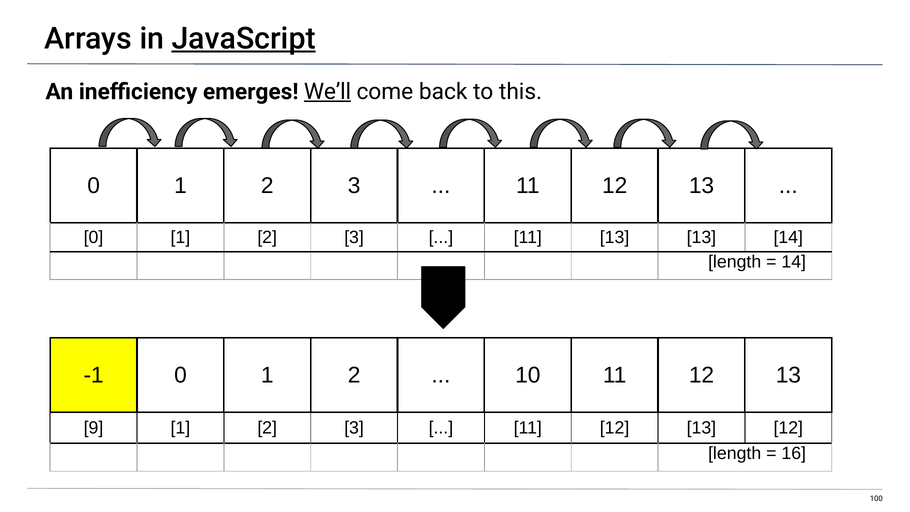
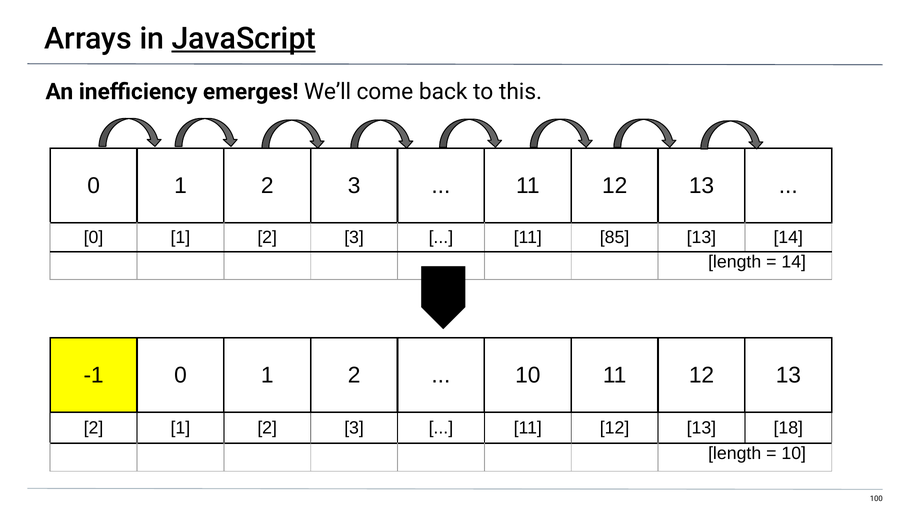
We’ll underline: present -> none (327, 92)
11 13: 13 -> 85 (615, 237)
9: 9 -> 2 (94, 428)
13 12: 12 -> 18 (788, 428)
16: 16 -> 10 (794, 453)
